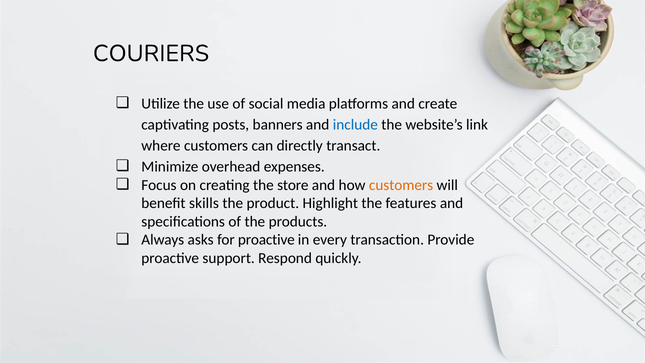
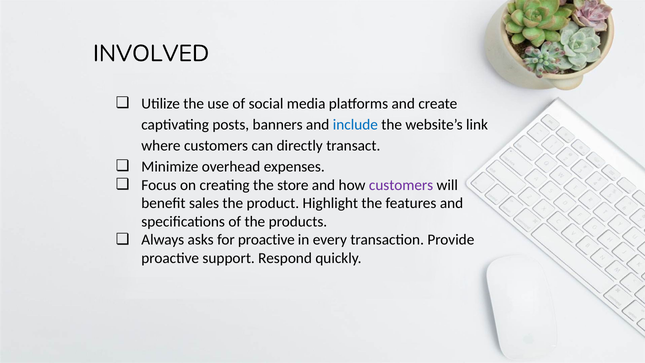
COURIERS: COURIERS -> INVOLVED (151, 53)
customers colour: orange -> purple (401, 185)
skills: skills -> sales (204, 203)
